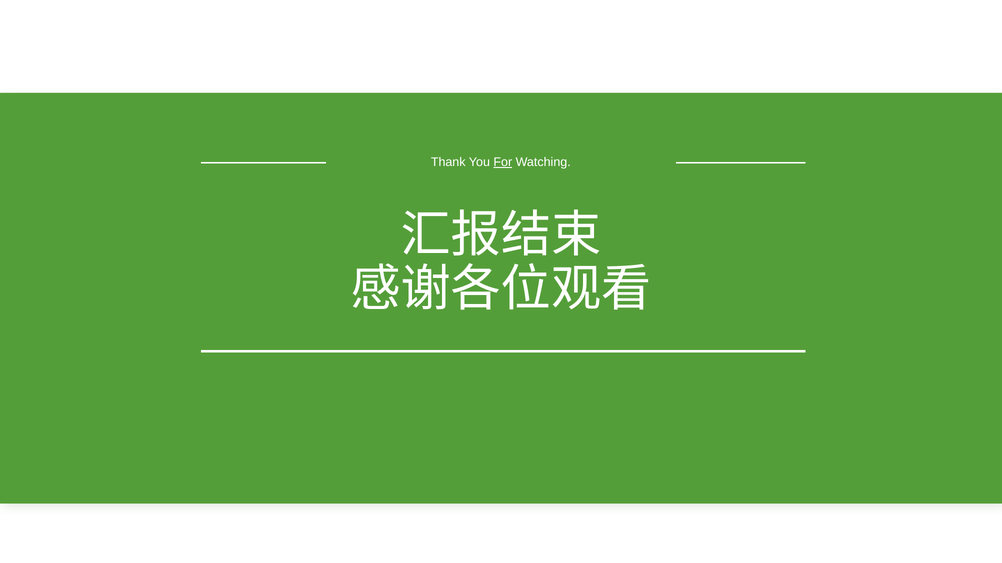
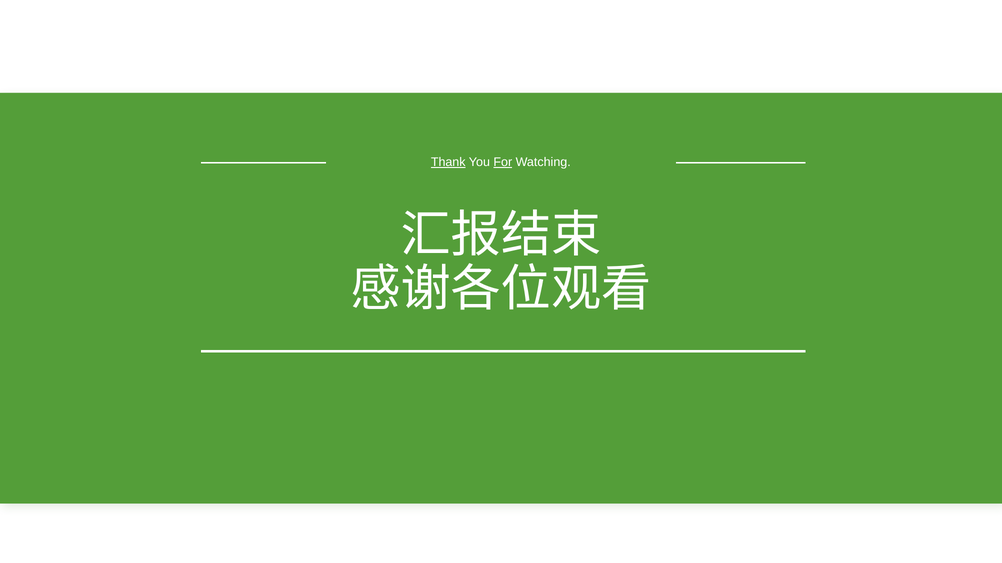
Thank underline: none -> present (448, 162)
